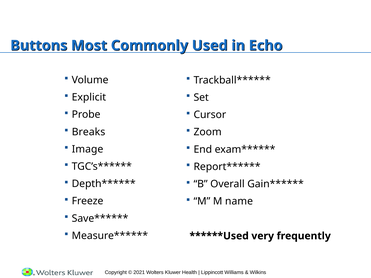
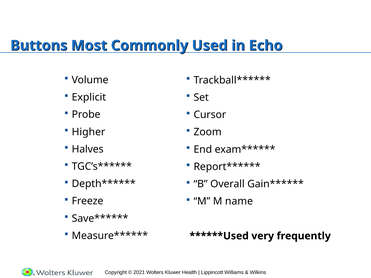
Breaks: Breaks -> Higher (89, 132)
Image: Image -> Halves (88, 149)
